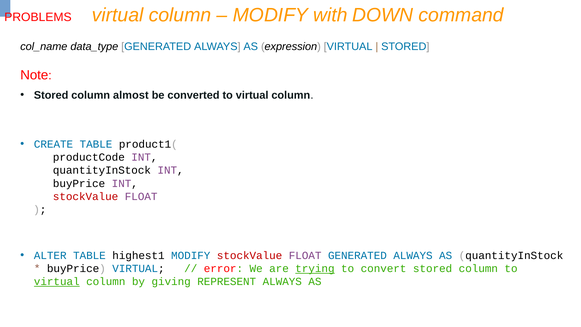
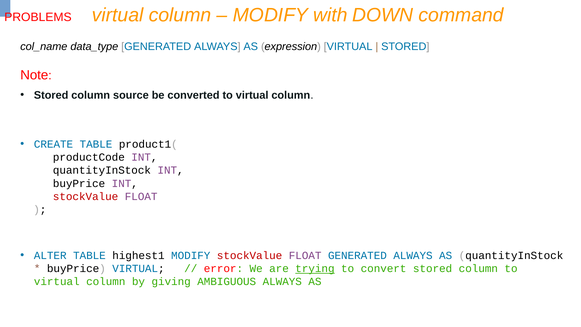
almost: almost -> source (131, 95)
virtual underline: present -> none (57, 281)
REPRESENT: REPRESENT -> AMBIGUOUS (227, 281)
